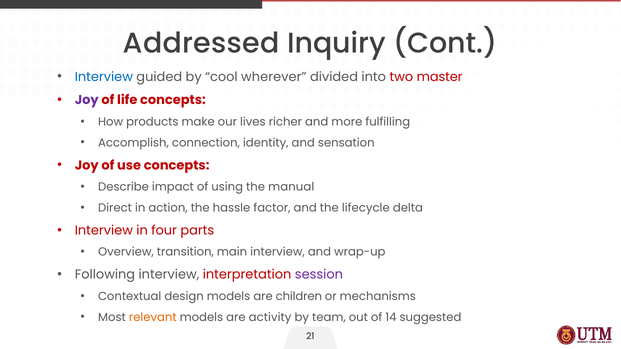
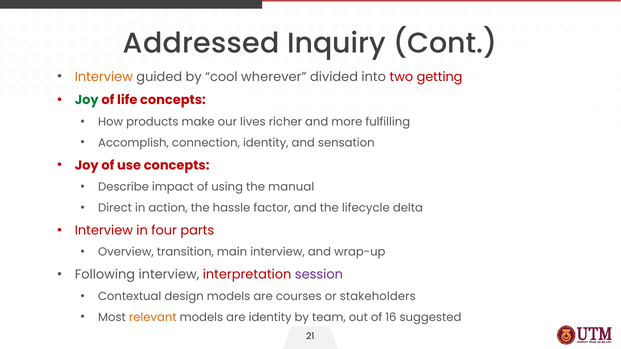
Interview colour: blue -> orange (104, 77)
master: master -> getting (440, 77)
Joy colour: purple -> green (87, 100)
children: children -> courses (299, 297)
mechanisms: mechanisms -> stakeholders (378, 297)
are activity: activity -> identity (270, 318)
14: 14 -> 16 (391, 318)
